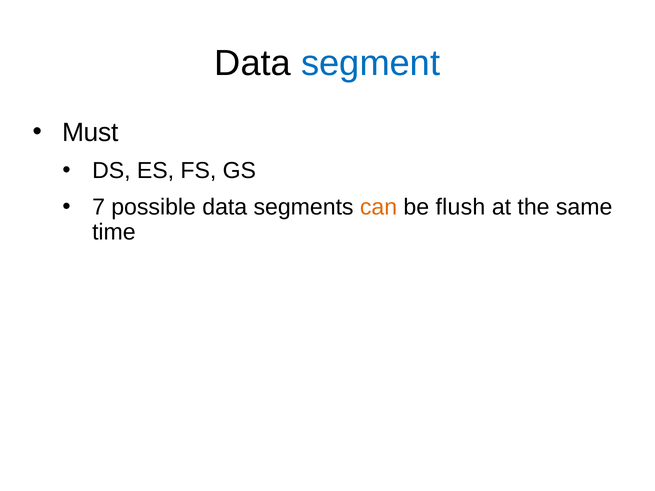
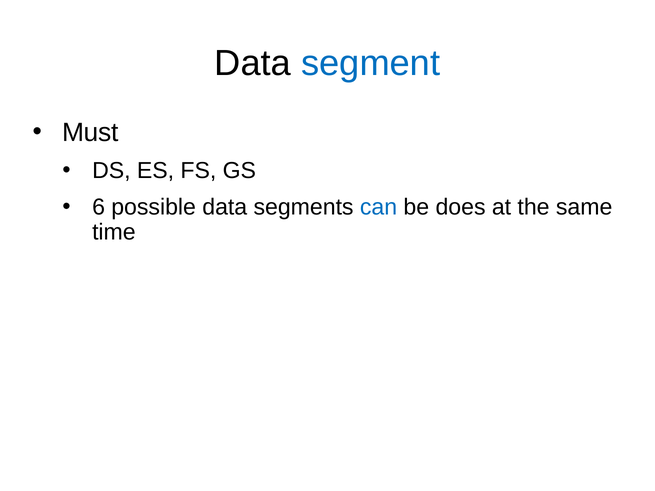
7: 7 -> 6 (99, 207)
can colour: orange -> blue (379, 207)
flush: flush -> does (461, 207)
